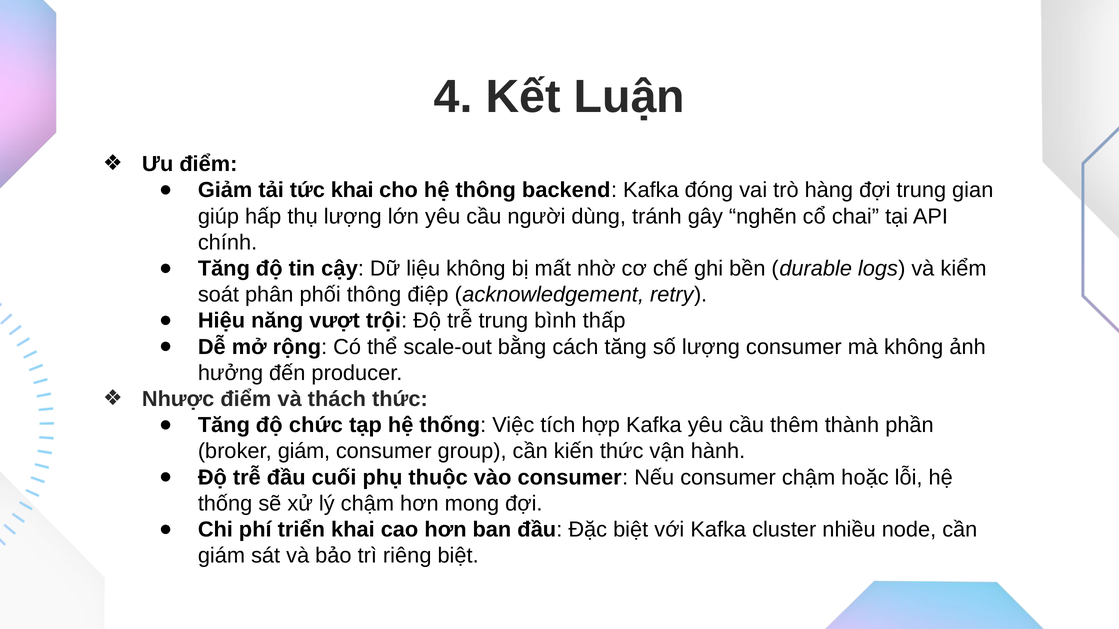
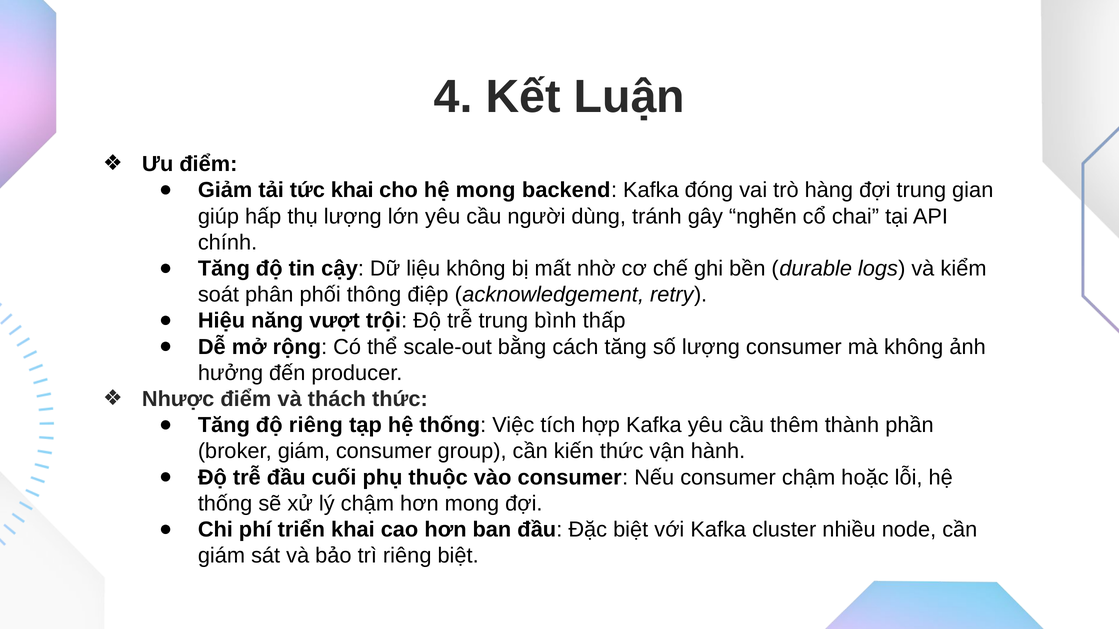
hệ thông: thông -> mong (486, 190)
độ chức: chức -> riêng (316, 426)
